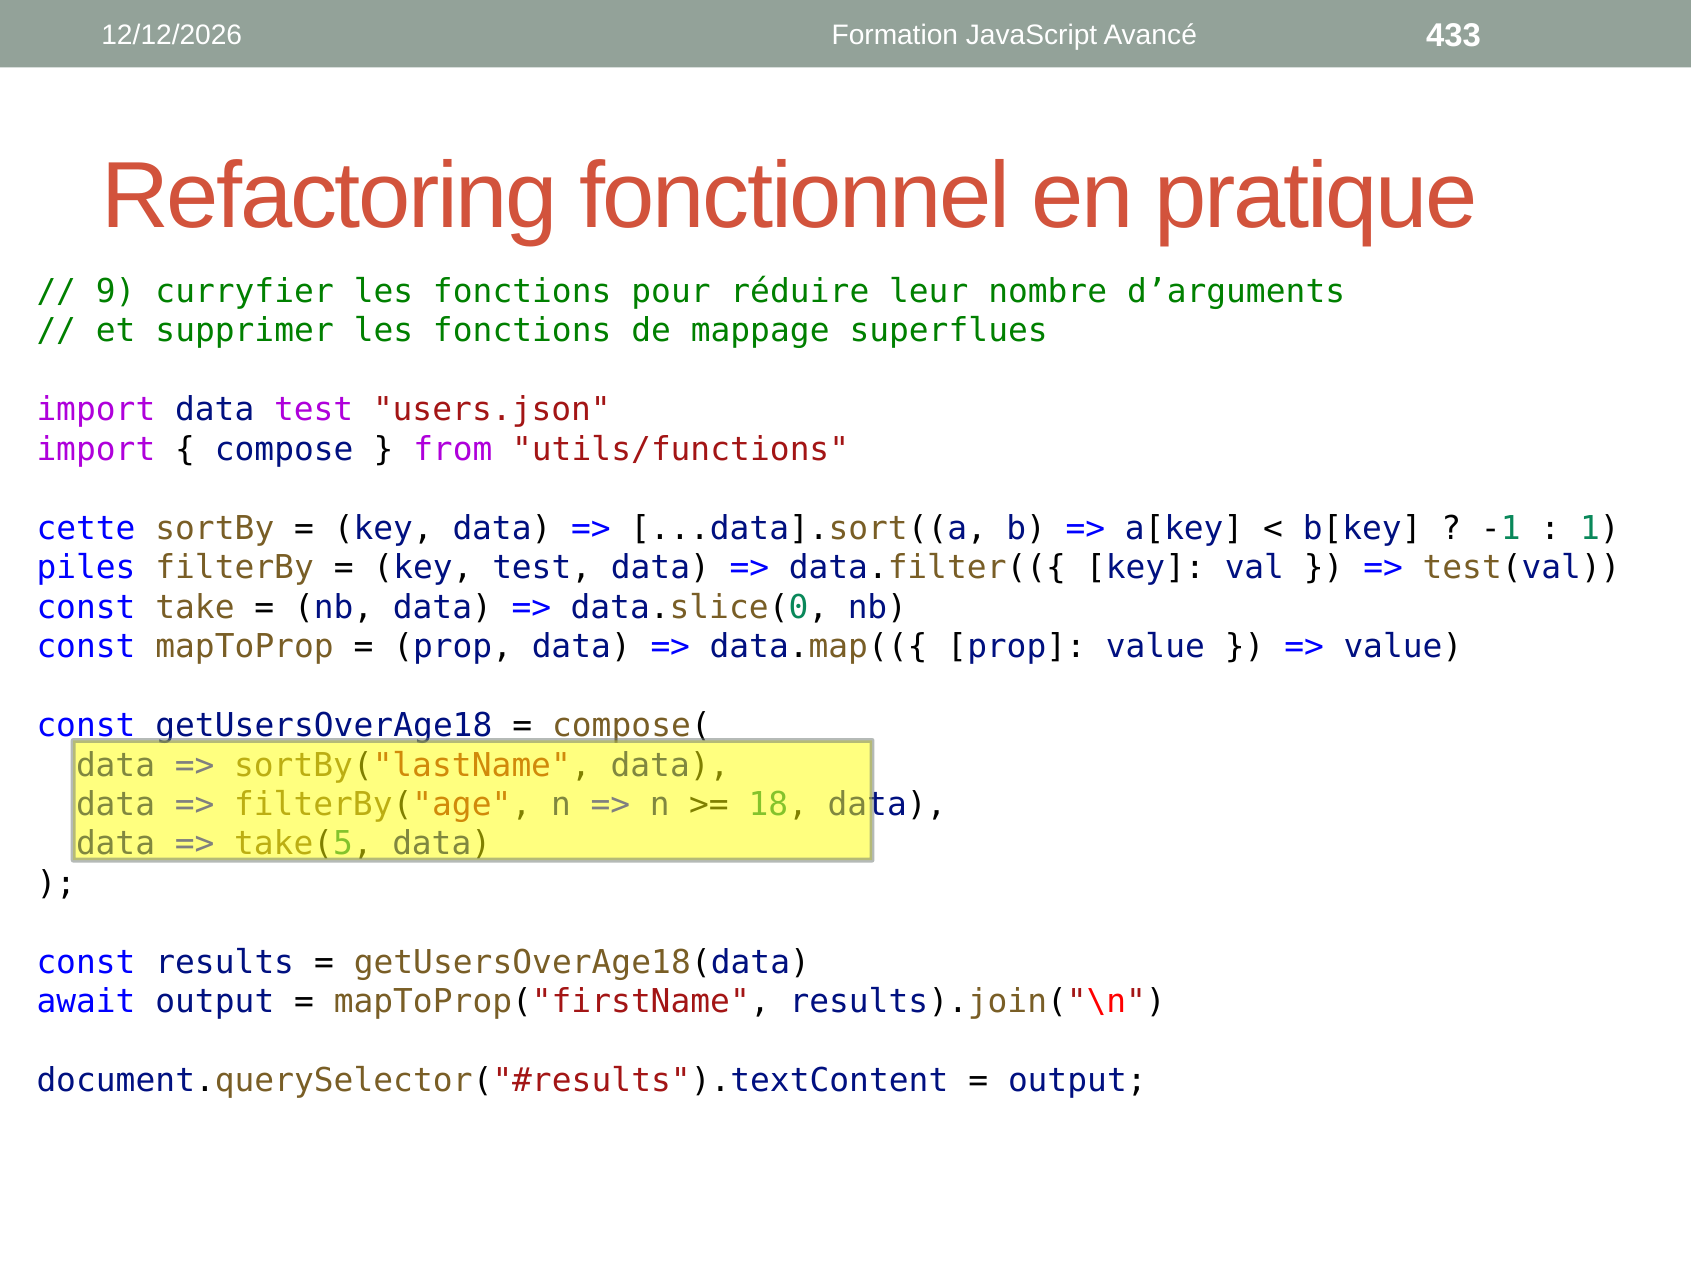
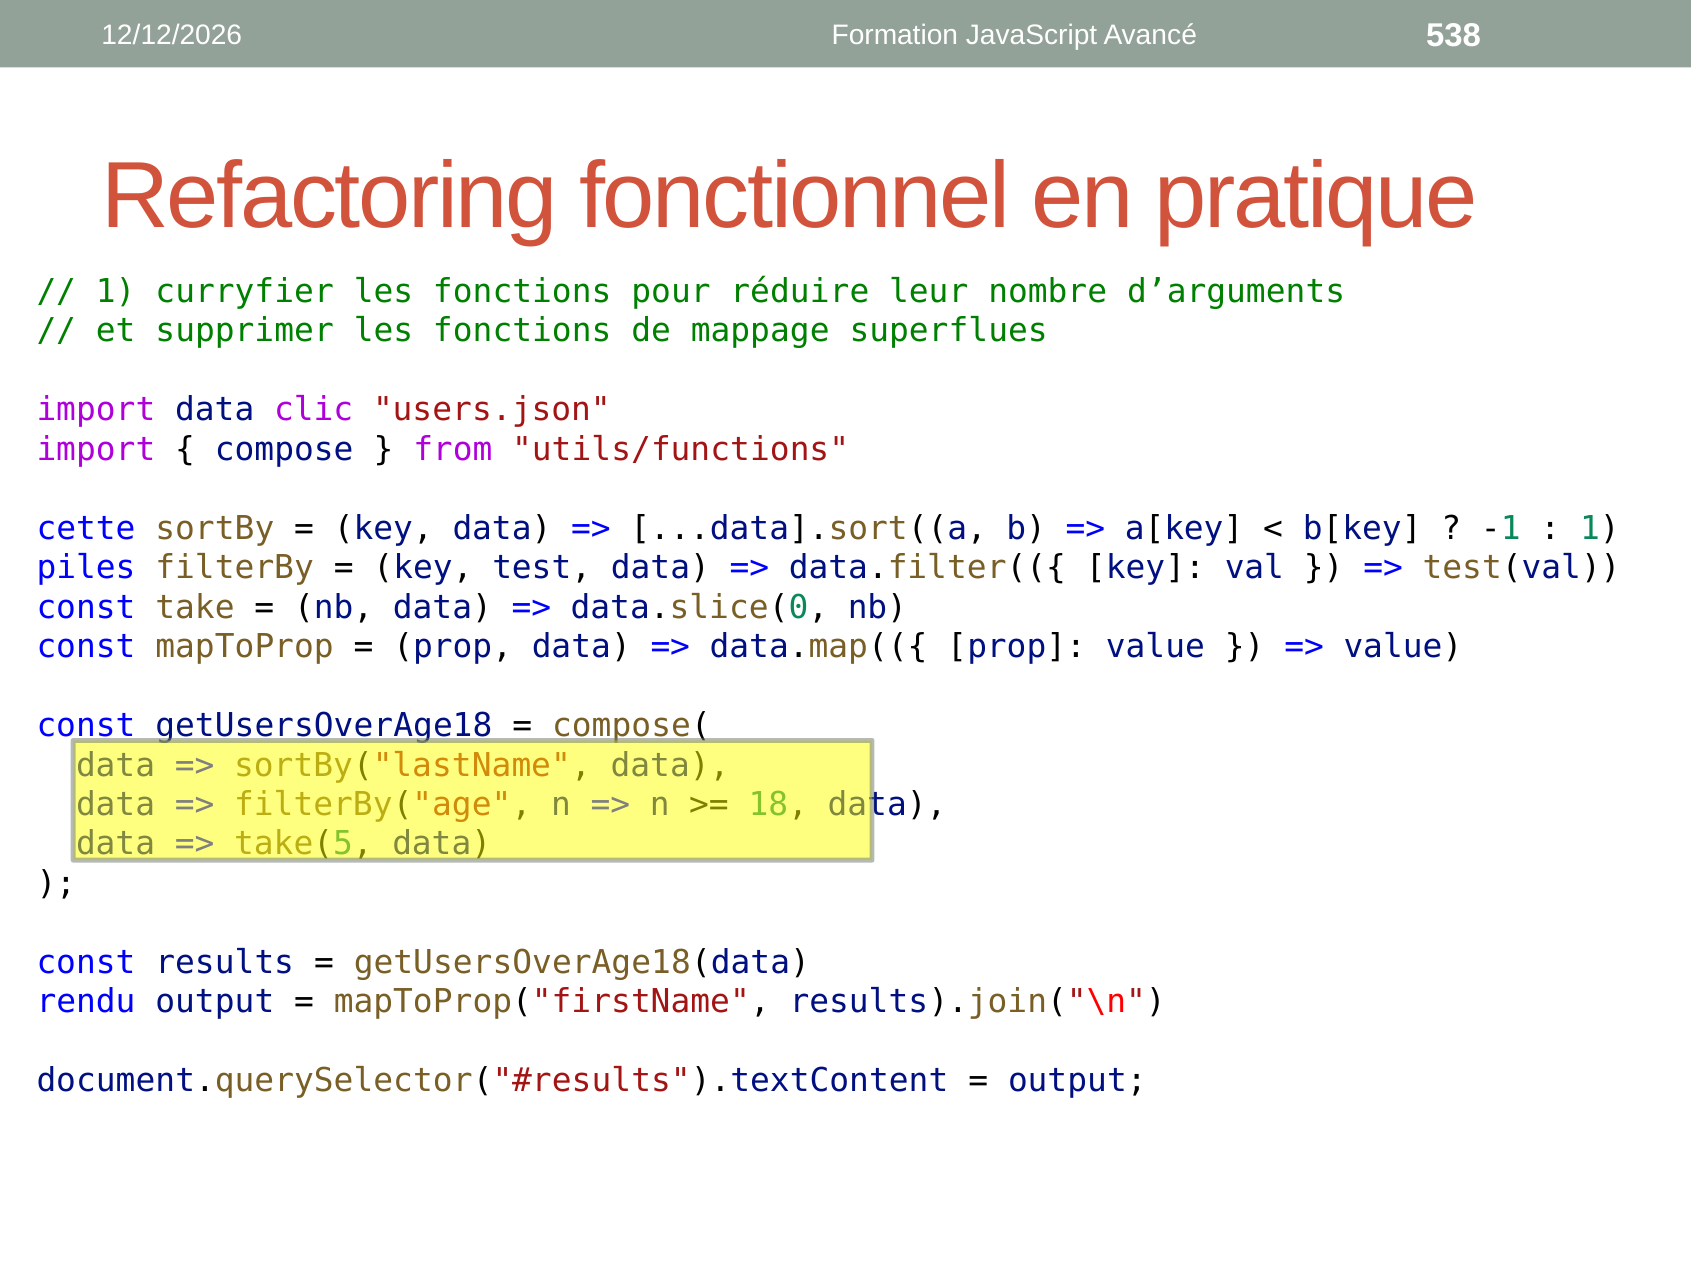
433: 433 -> 538 (1454, 36)
9: 9 -> 1 (116, 292)
data test: test -> clic (314, 410)
await: await -> rendu (86, 1002)
